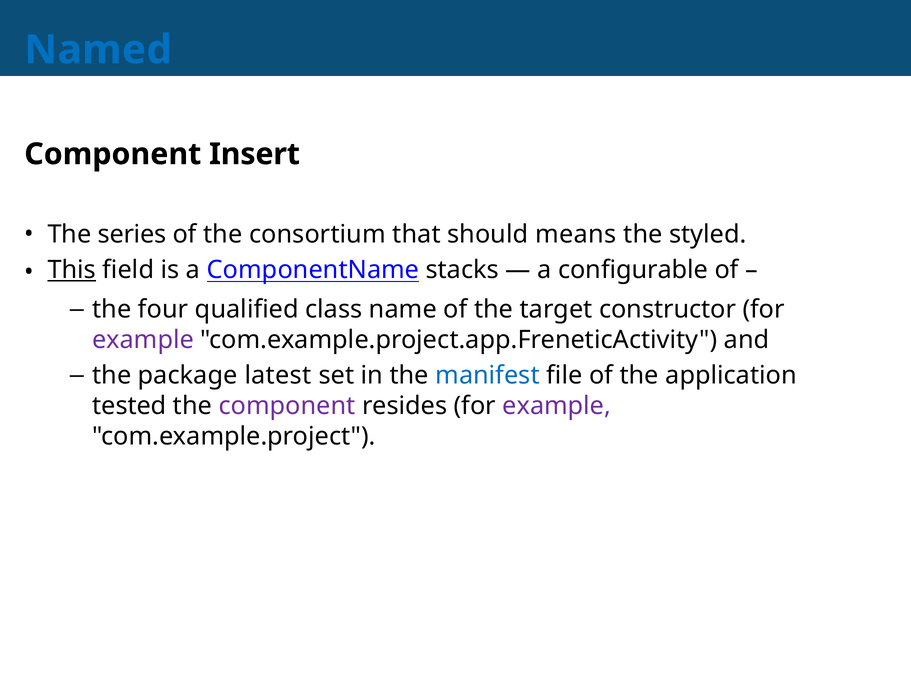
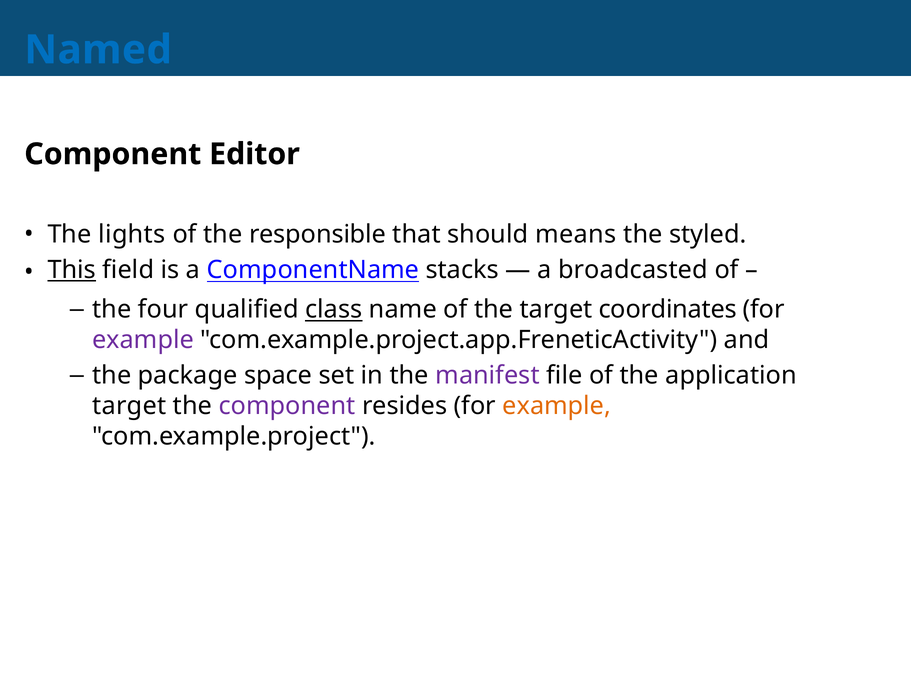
Insert: Insert -> Editor (254, 154)
series: series -> lights (132, 234)
consortium: consortium -> responsible (318, 234)
configurable: configurable -> broadcasted (633, 270)
class underline: none -> present (334, 309)
constructor: constructor -> coordinates (668, 309)
latest: latest -> space (278, 375)
manifest colour: blue -> purple (488, 375)
tested: tested -> target (129, 406)
example colour: purple -> orange (557, 406)
